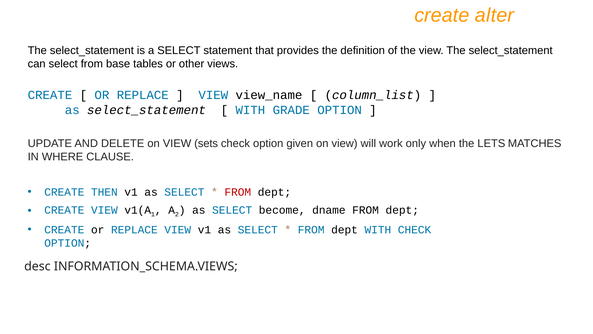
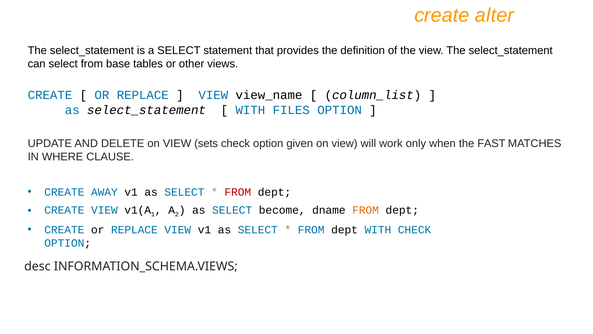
GRADE: GRADE -> FILES (291, 110)
LETS: LETS -> FAST (491, 143)
THEN: THEN -> AWAY (104, 192)
FROM colour: black -> orange (366, 210)
